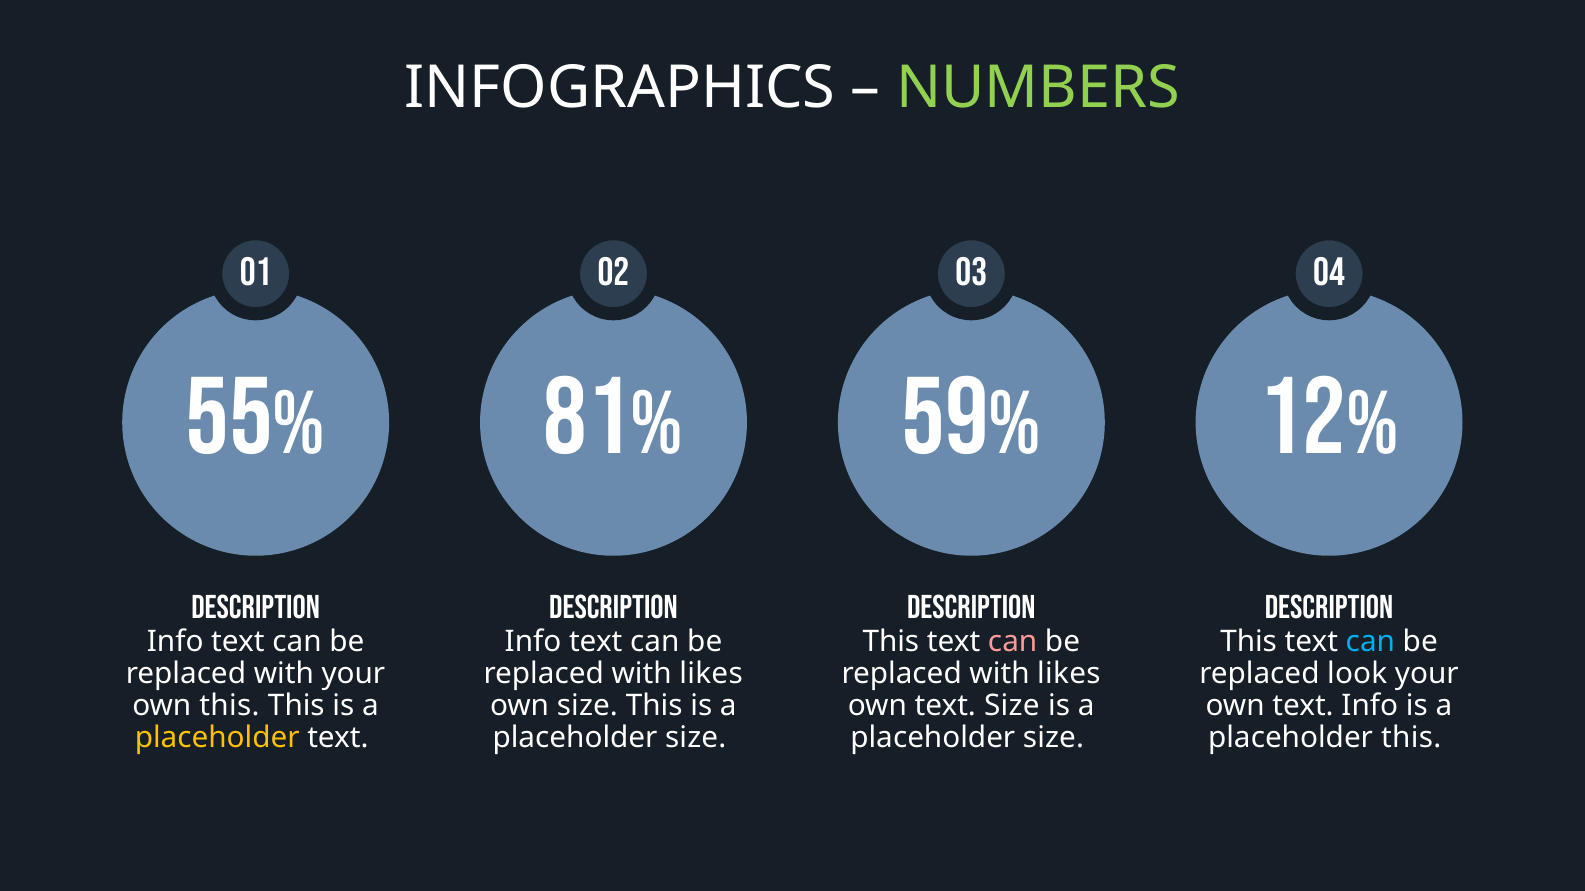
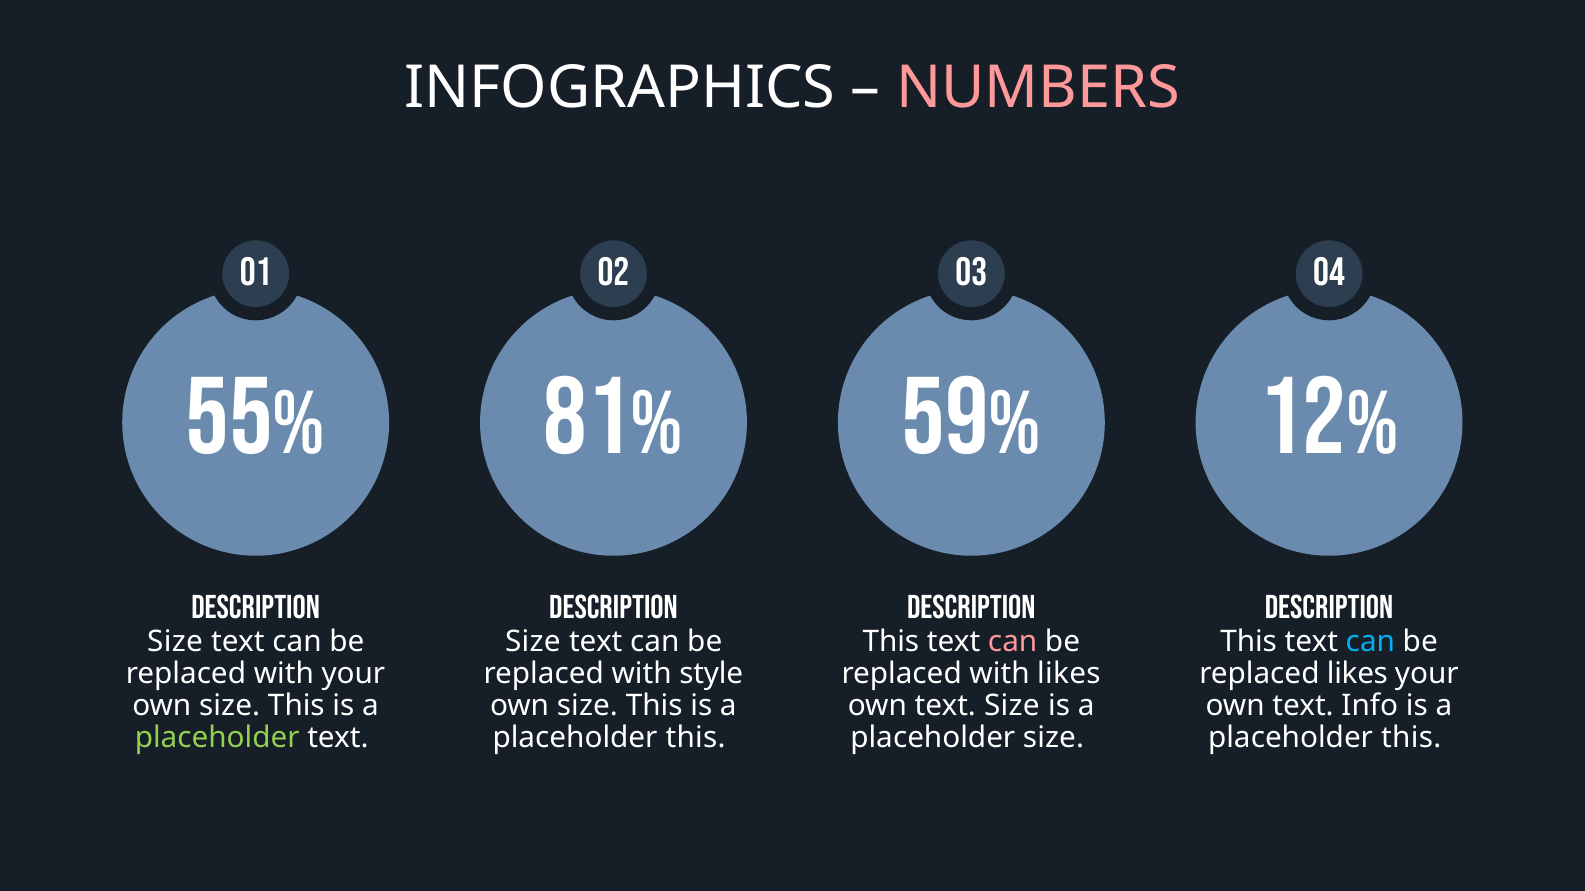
NUMBERS colour: light green -> pink (1038, 88)
Info: Info -> Size (175, 642)
Info: Info -> Size (533, 642)
likes: likes -> style (711, 674)
replaced look: look -> likes (1357, 674)
this: this -> size (230, 706)
placeholder colour: yellow -> light green (217, 739)
size: size -> this (696, 739)
